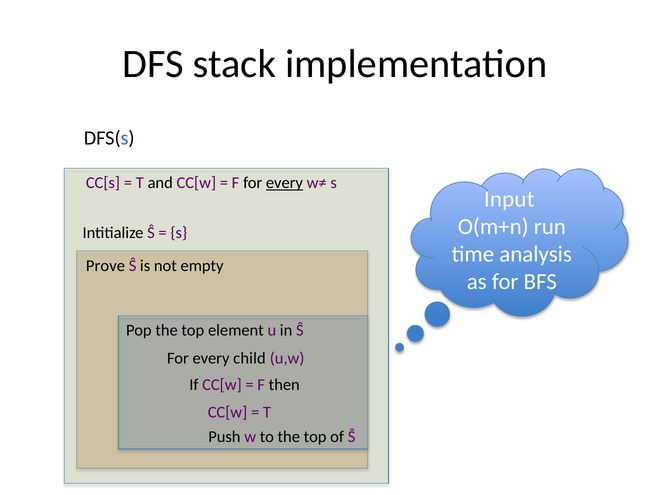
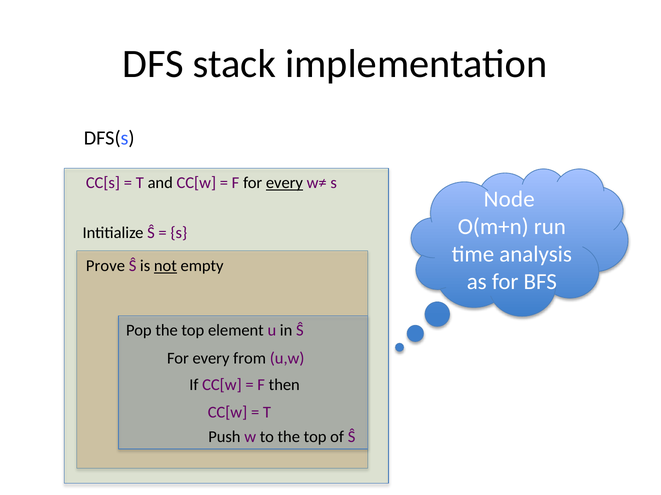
Input: Input -> Node (509, 199)
not underline: none -> present (165, 266)
child: child -> from (250, 359)
